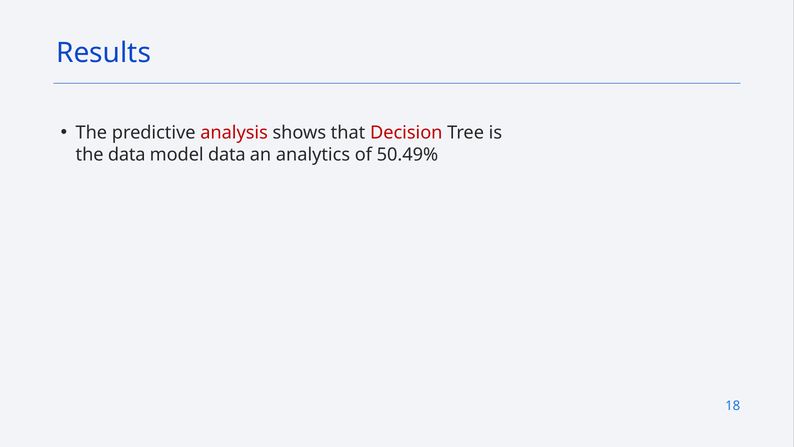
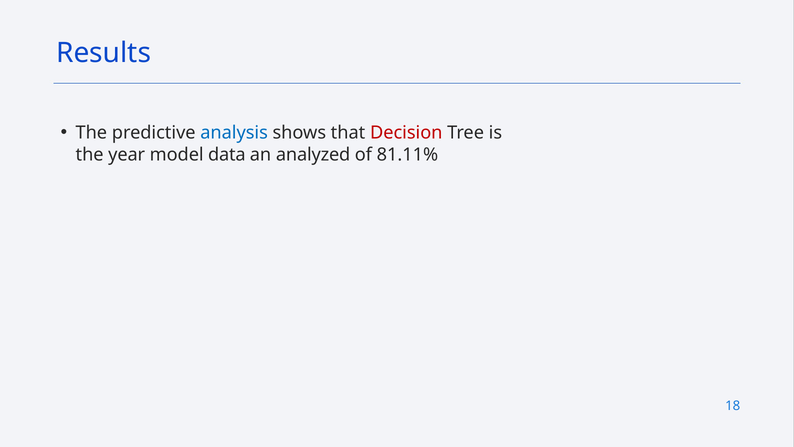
analysis colour: red -> blue (234, 133)
the data: data -> year (127, 155)
analytics: analytics -> analyzed (313, 155)
50.49%: 50.49% -> 81.11% (407, 155)
